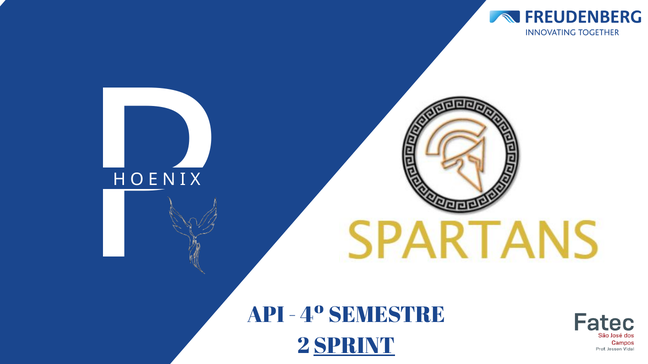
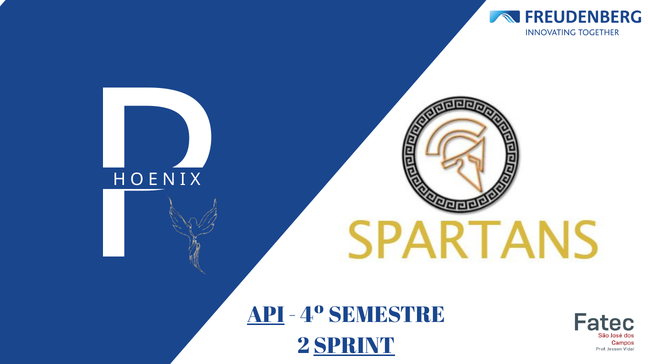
API underline: none -> present (266, 315)
